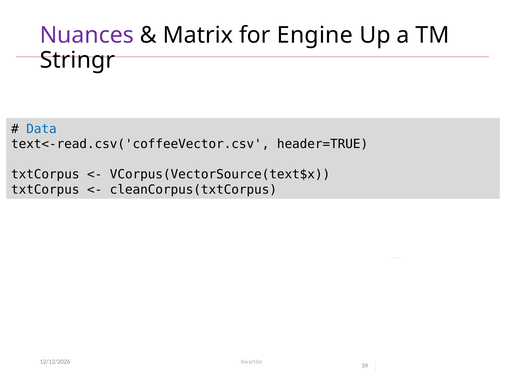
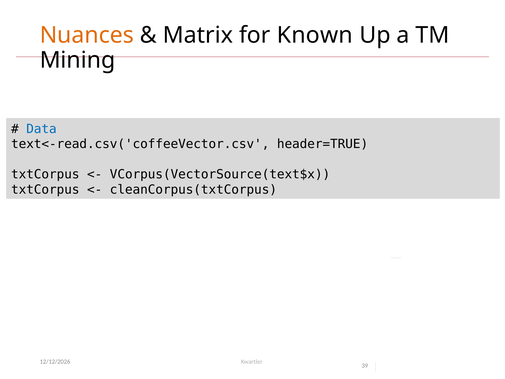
Nuances colour: purple -> orange (87, 35)
Engine: Engine -> Known (315, 35)
Stringr: Stringr -> Mining (77, 60)
